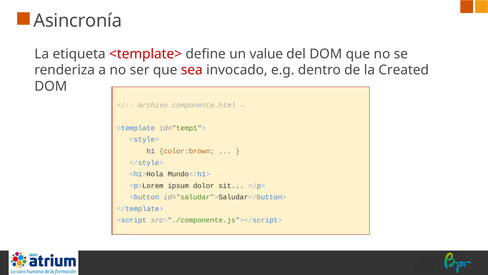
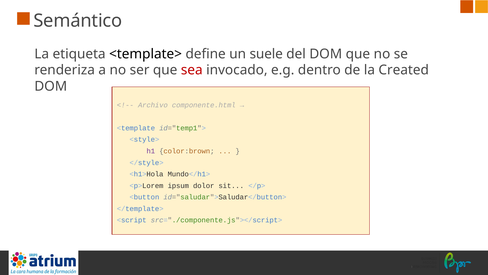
Asincronía: Asincronía -> Semántico (78, 21)
<template> colour: red -> black (146, 54)
value: value -> suele (266, 54)
